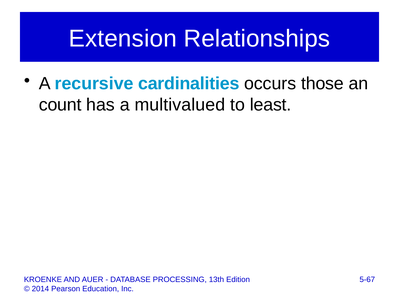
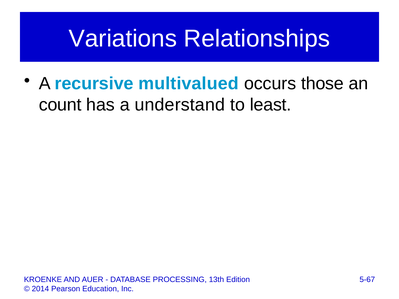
Extension: Extension -> Variations (123, 39)
cardinalities: cardinalities -> multivalued (189, 84)
multivalued: multivalued -> understand (180, 105)
